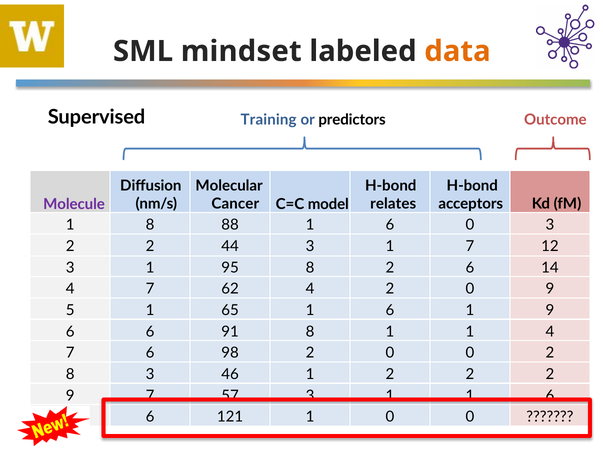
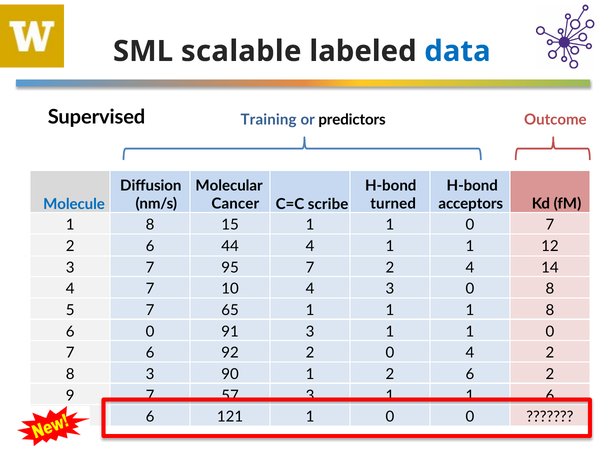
mindset: mindset -> scalable (241, 51)
data colour: orange -> blue (457, 51)
model: model -> scribe (328, 205)
relates: relates -> turned (393, 204)
Molecule colour: purple -> blue (74, 205)
88: 88 -> 15 (230, 225)
6: 6 -> 1 (390, 225)
3: 3 -> 7 (550, 225)
2: 2 -> 6 (150, 246)
44 3: 3 -> 4 (310, 246)
7: 7 -> 1 (470, 246)
1: 1 -> 7 (150, 268)
95 8: 8 -> 7 (310, 268)
2 6: 6 -> 4 (470, 268)
7 62: 62 -> 10 (230, 289)
4 2: 2 -> 3 (390, 289)
0 9: 9 -> 8 (550, 289)
5 1: 1 -> 7 (150, 310)
65 1 6: 6 -> 1 (390, 310)
9: 9 -> 8 (550, 310)
6 6: 6 -> 0 (150, 332)
91 8: 8 -> 3 (310, 332)
4: 4 -> 0 (550, 332)
98: 98 -> 92 (230, 353)
2 0 0: 0 -> 4 (470, 353)
46: 46 -> 90 (230, 374)
1 2 2: 2 -> 6 (470, 374)
